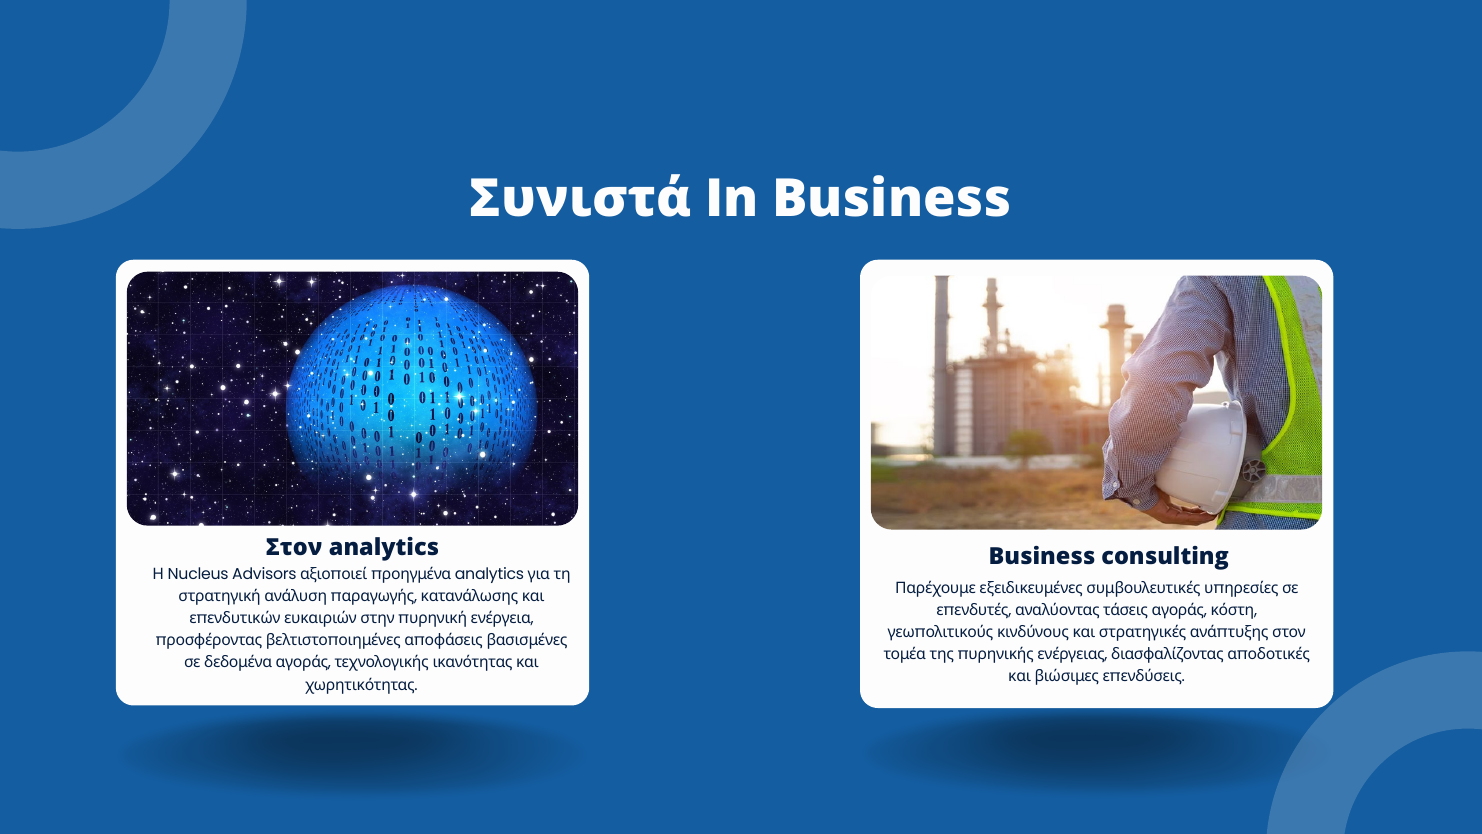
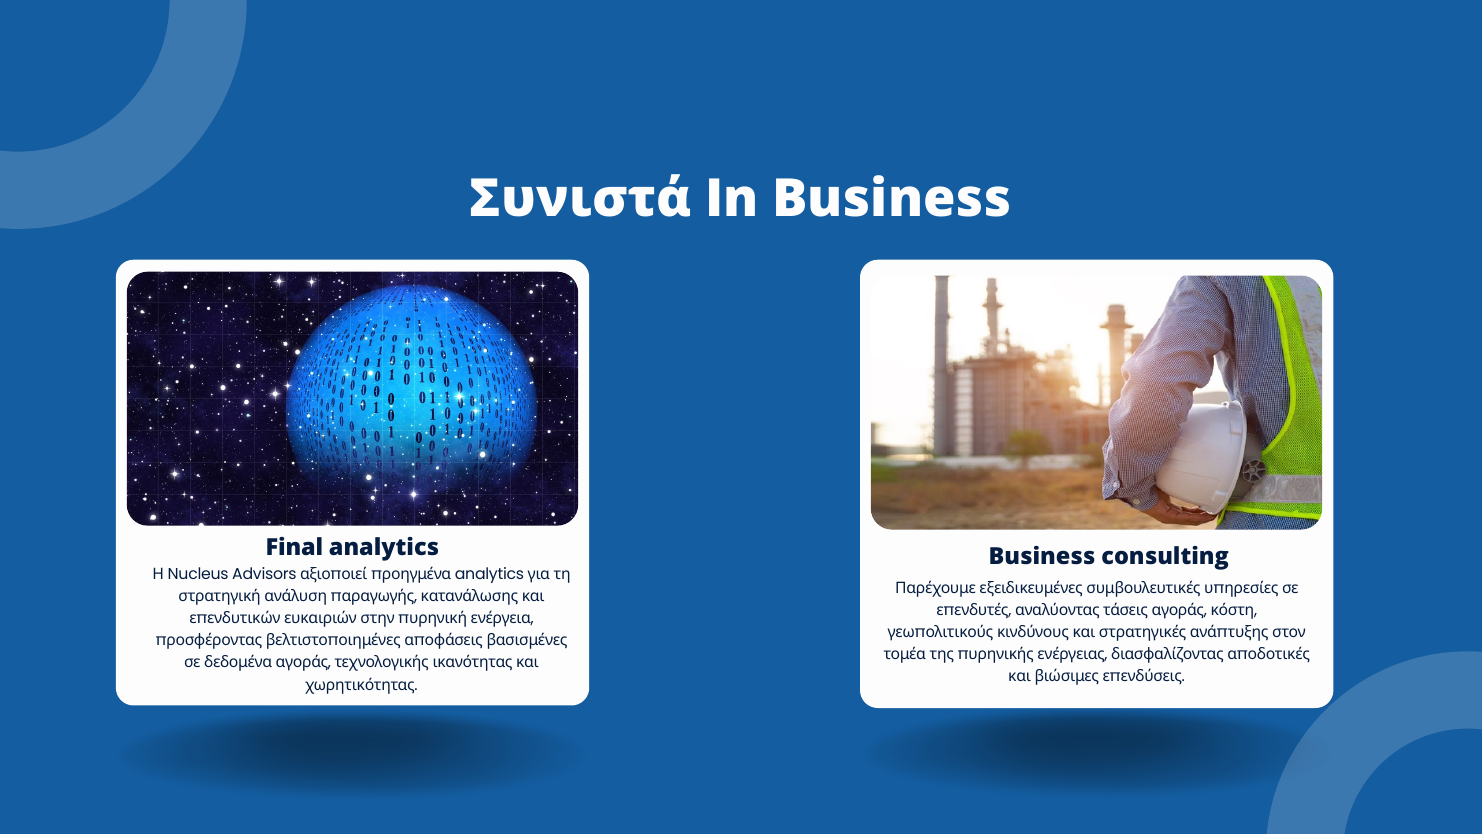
Στον: Στον -> Final (294, 547)
